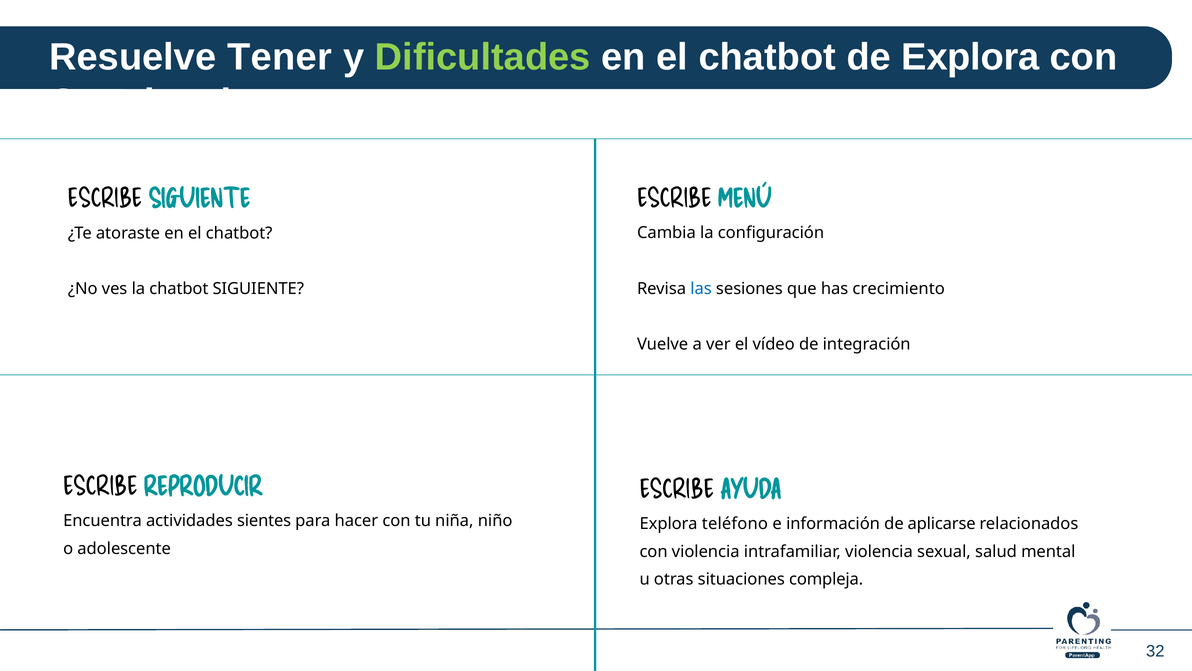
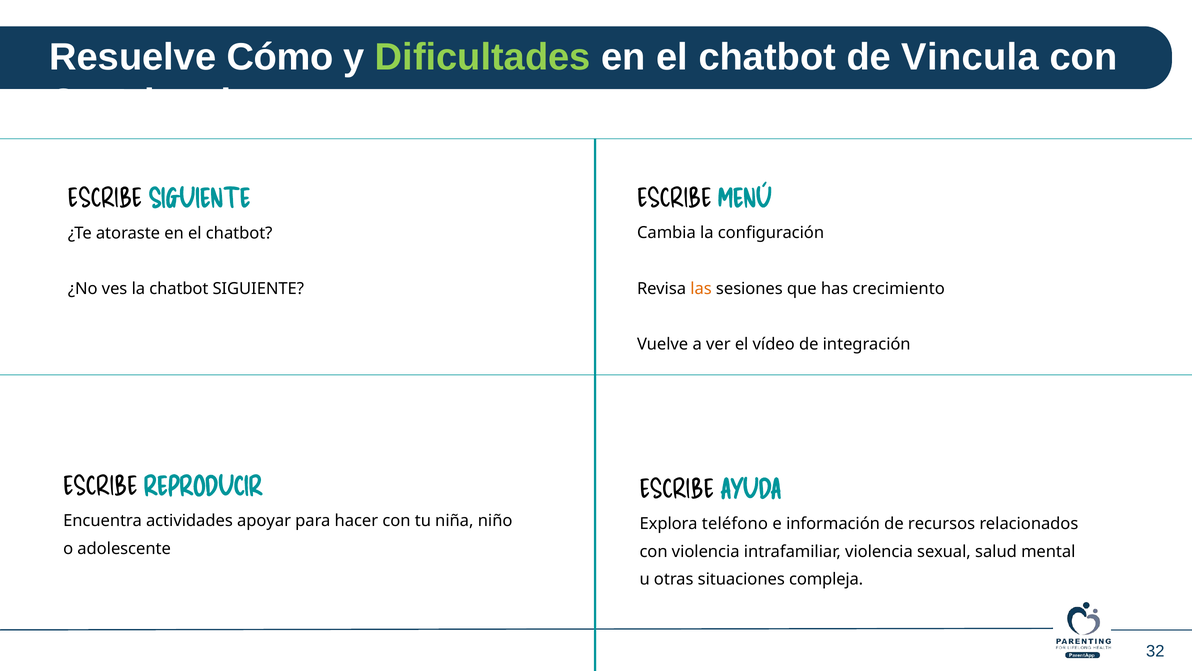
Tener: Tener -> Cómo (280, 57)
de Explora: Explora -> Vincula (970, 57)
las colour: blue -> orange (701, 288)
sientes: sientes -> apoyar (264, 521)
aplicarse: aplicarse -> recursos (942, 523)
